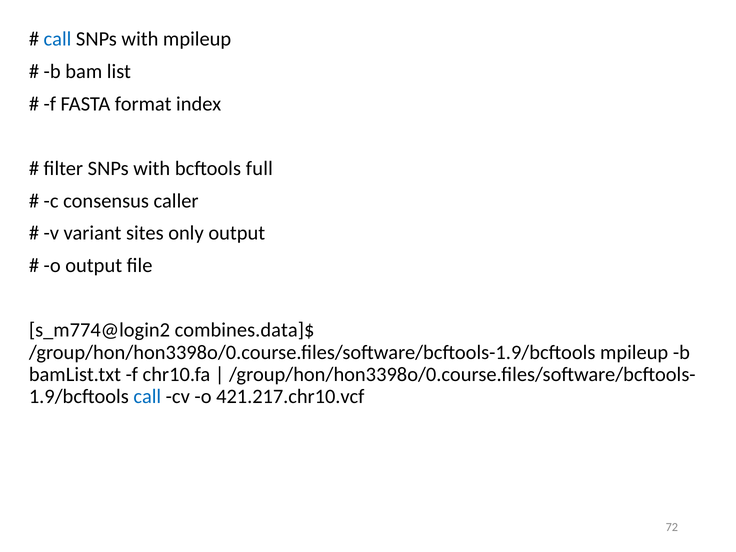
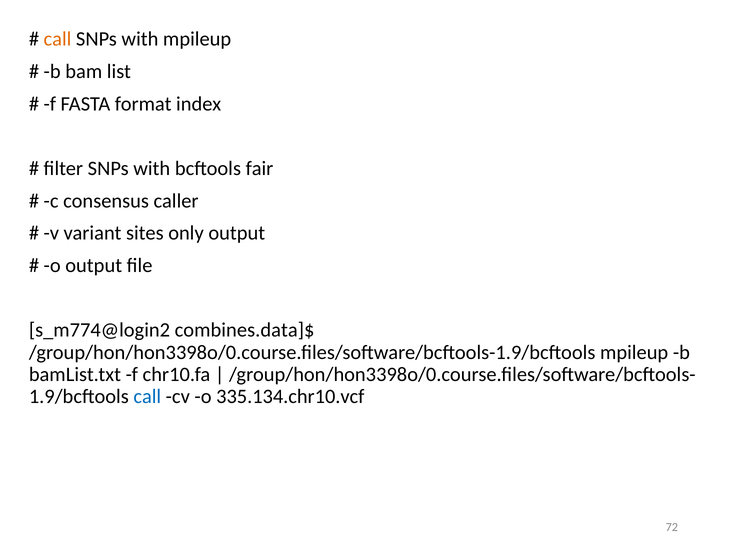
call colour: blue -> orange (57, 39)
full: full -> fair (259, 169)
421.217.chr10.vcf: 421.217.chr10.vcf -> 335.134.chr10.vcf (290, 397)
